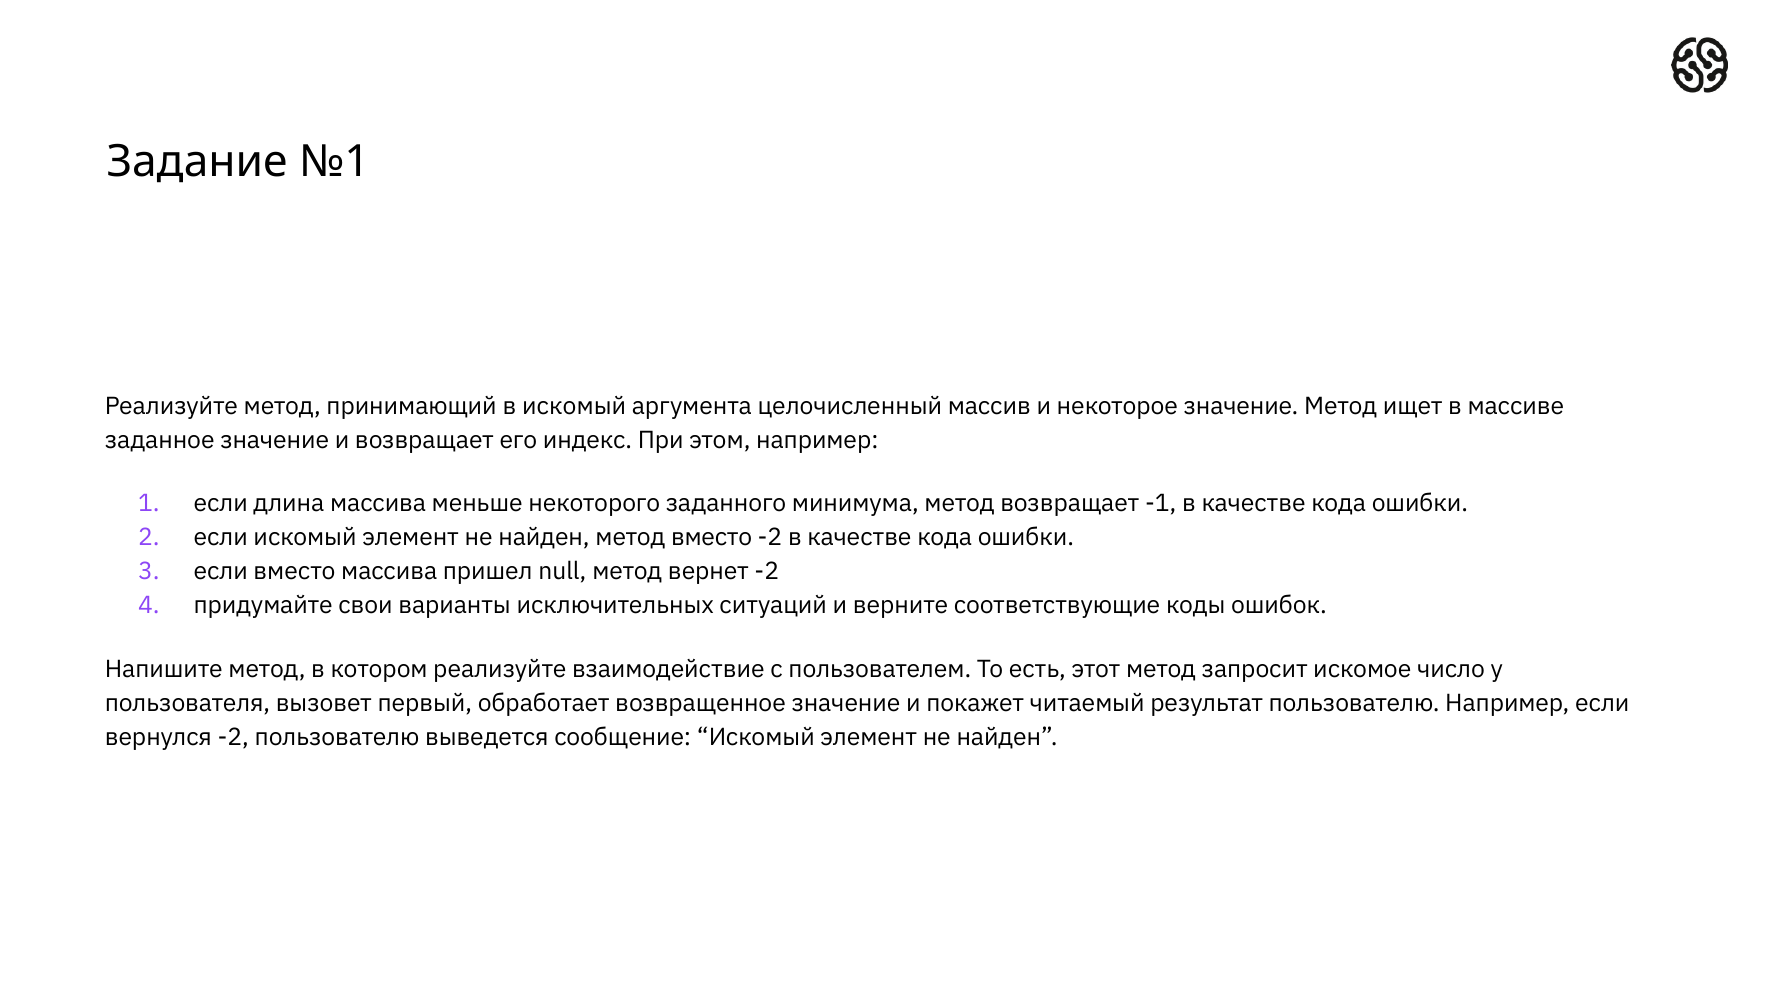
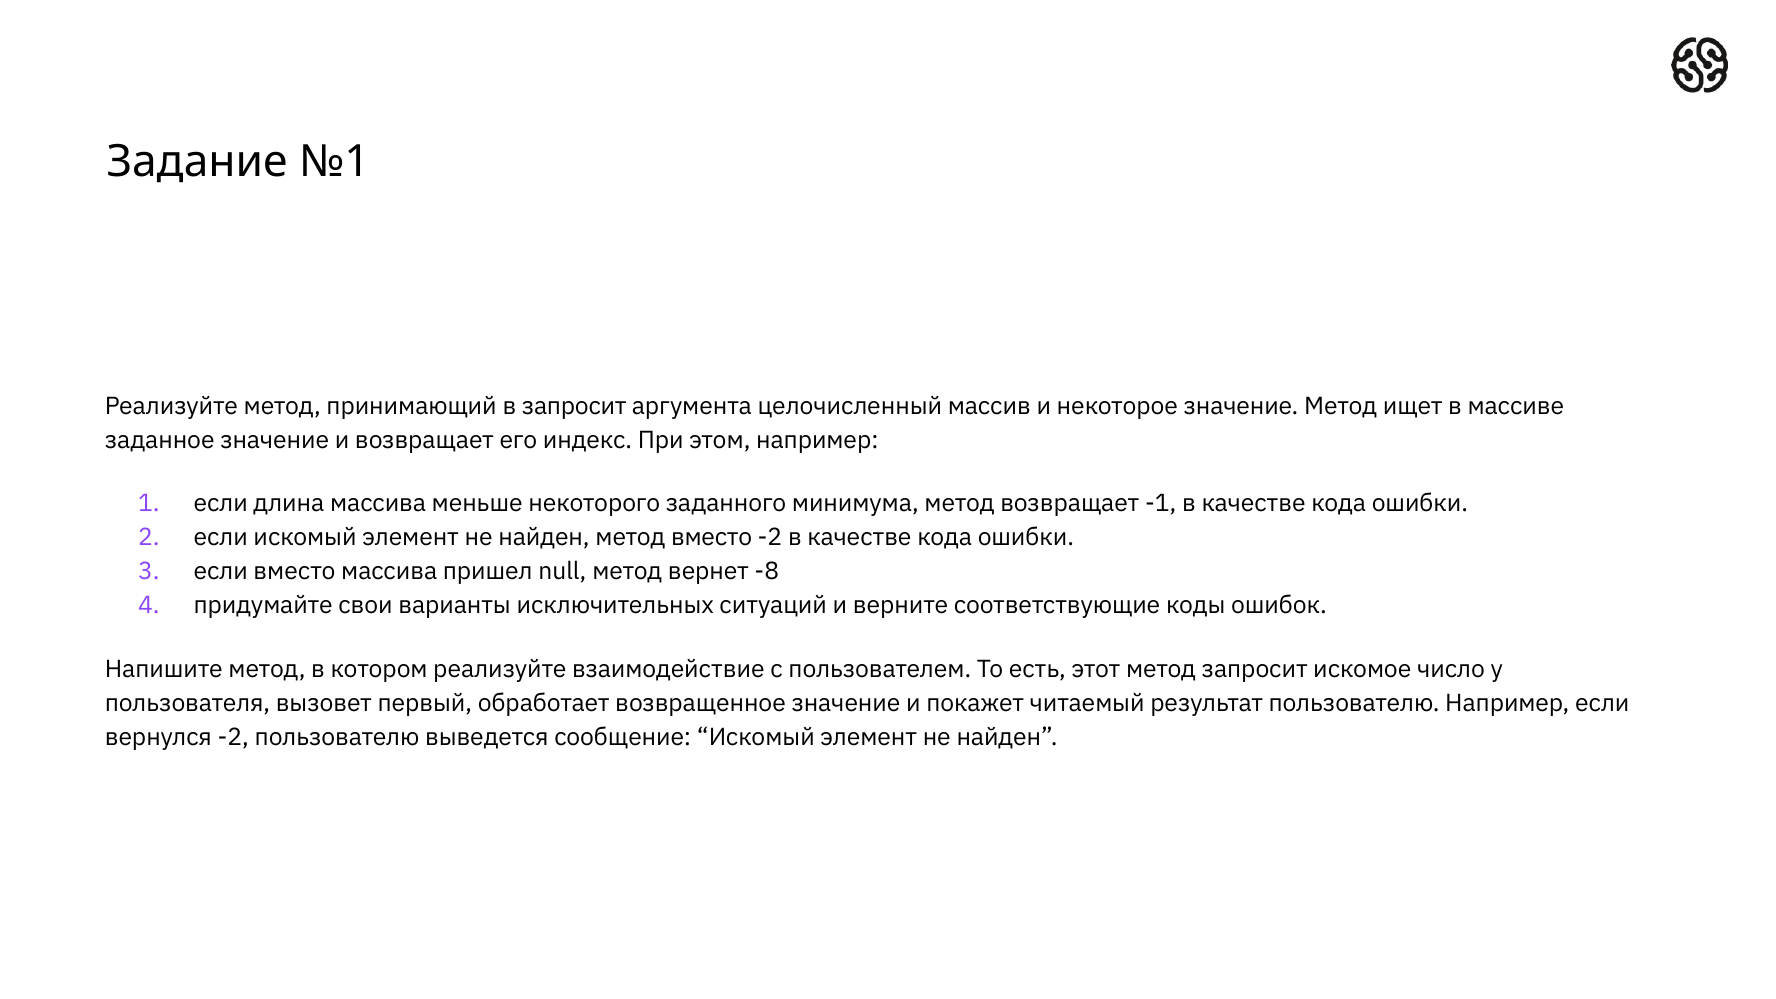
в искомый: искомый -> запросит (574, 406)
вернет -2: -2 -> -8 (767, 572)
